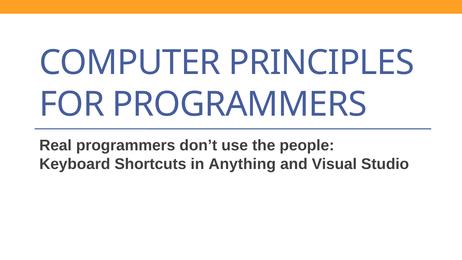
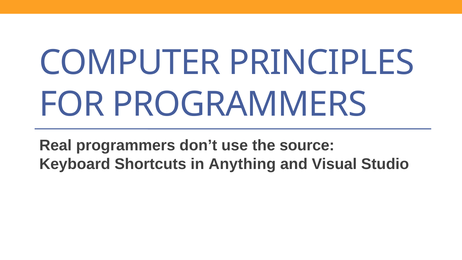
people: people -> source (307, 145)
